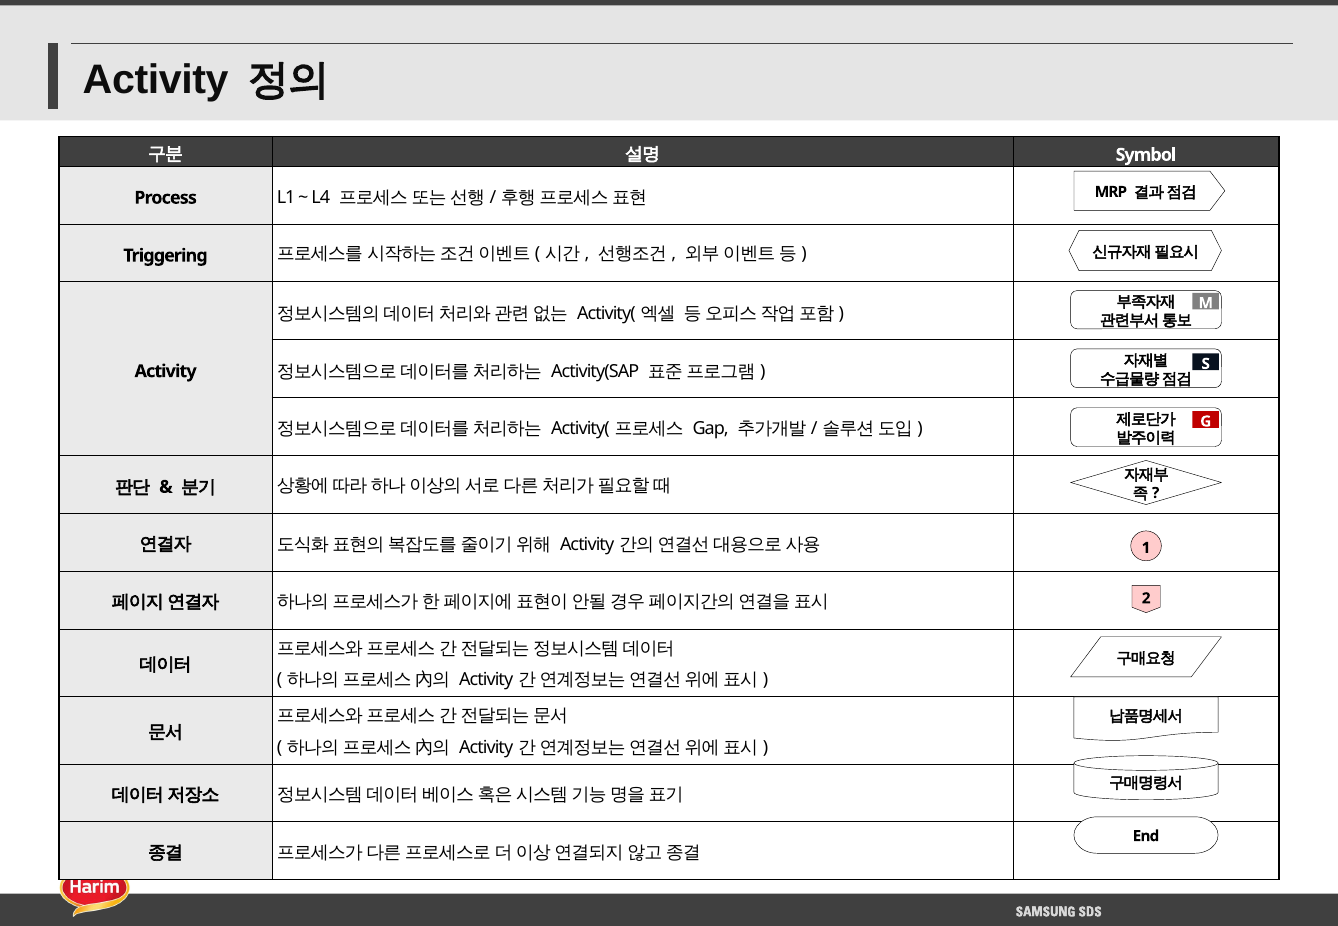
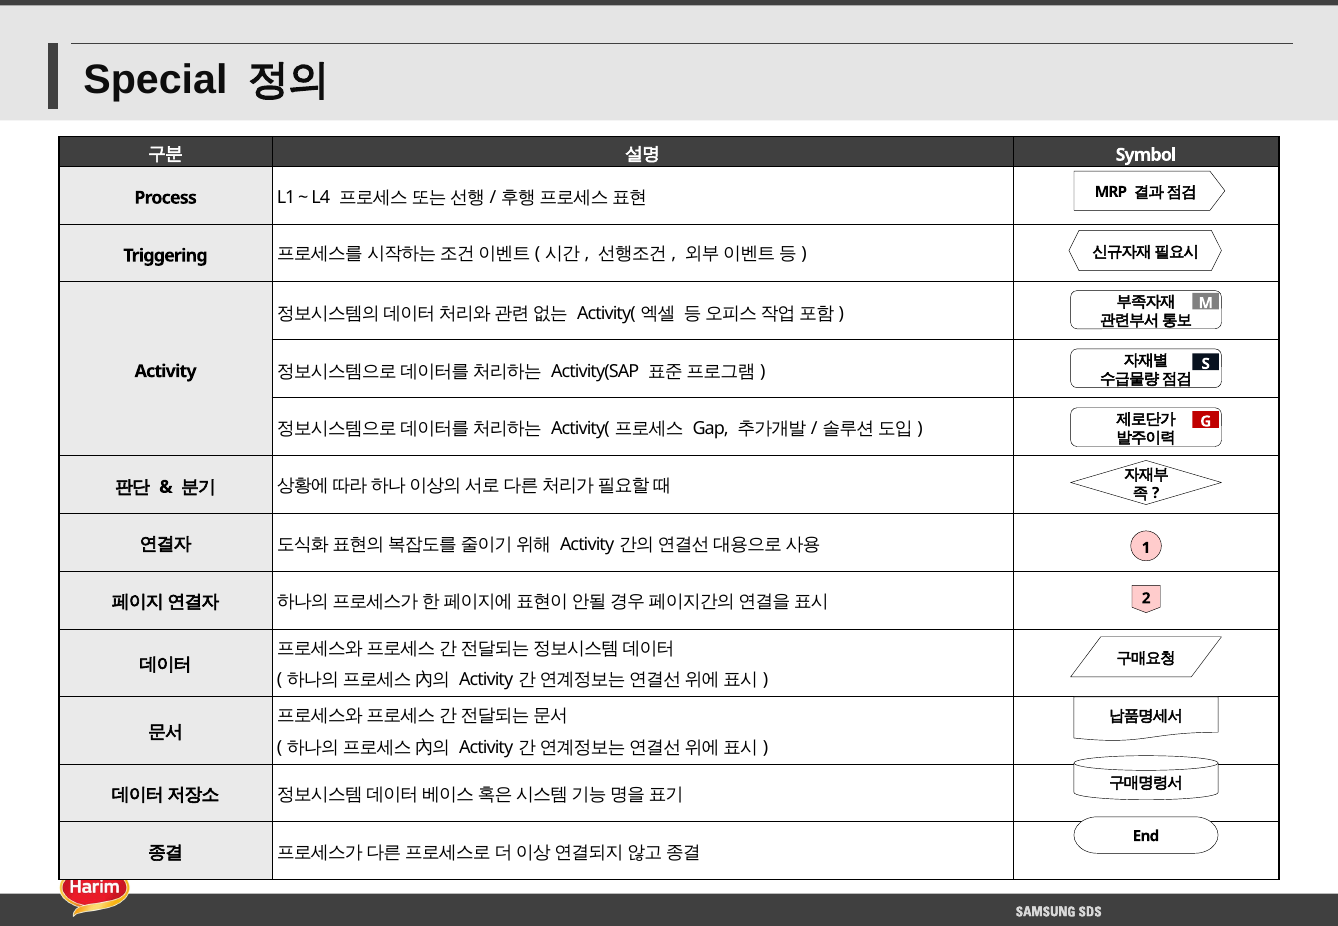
Activity: Activity -> Special (155, 80)
